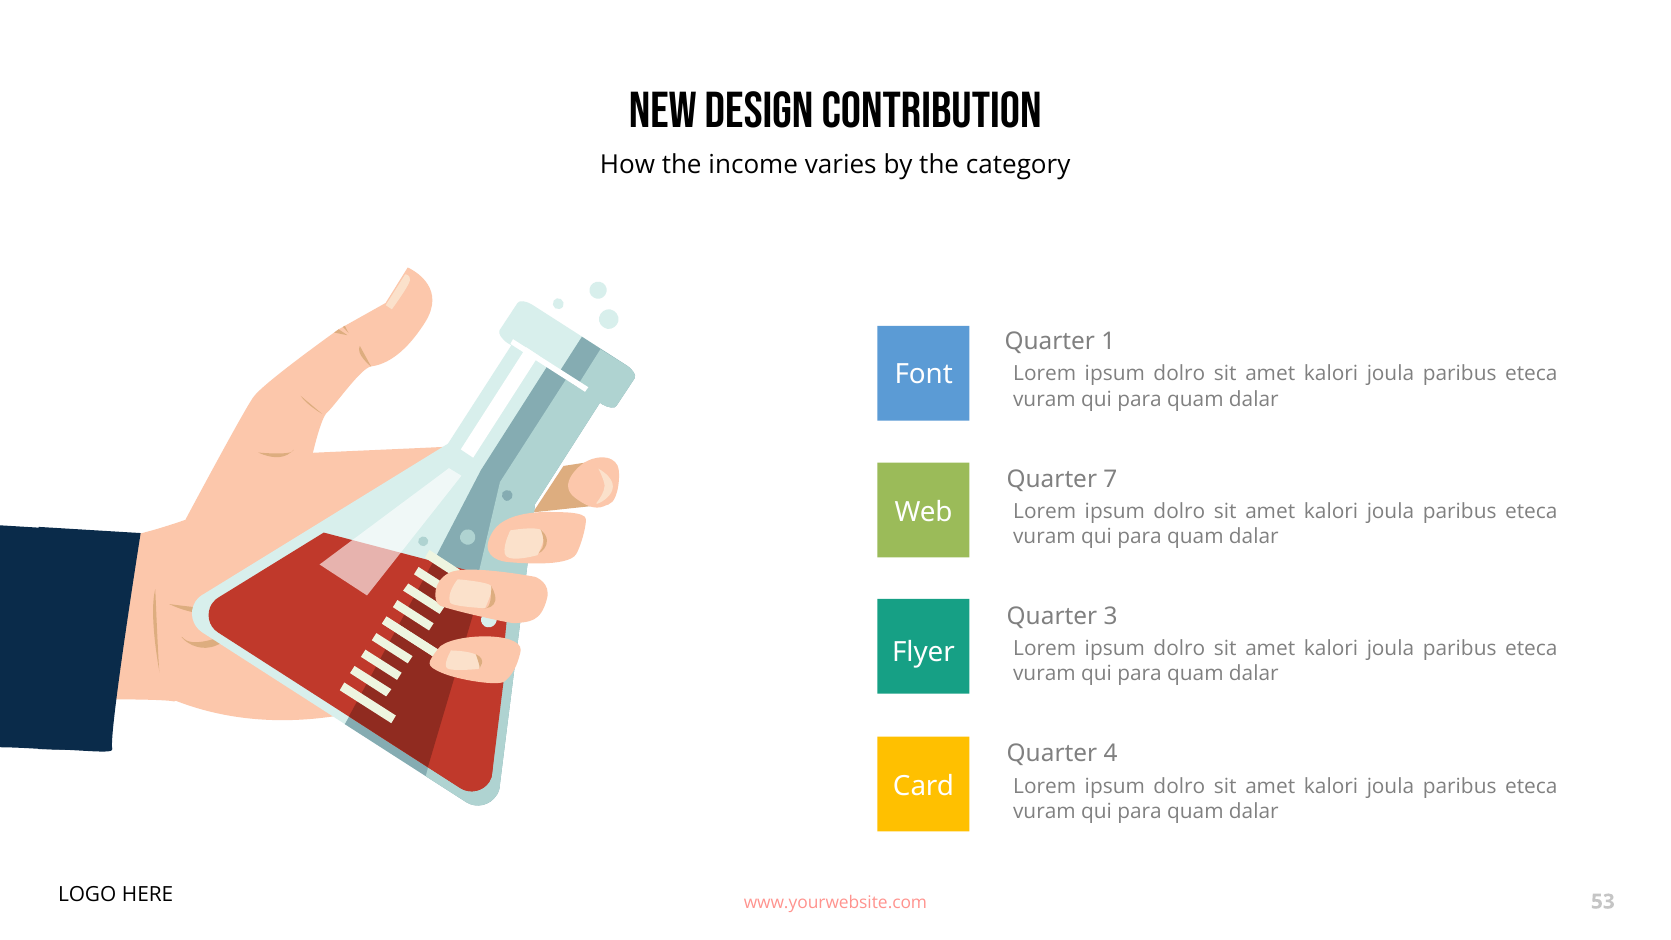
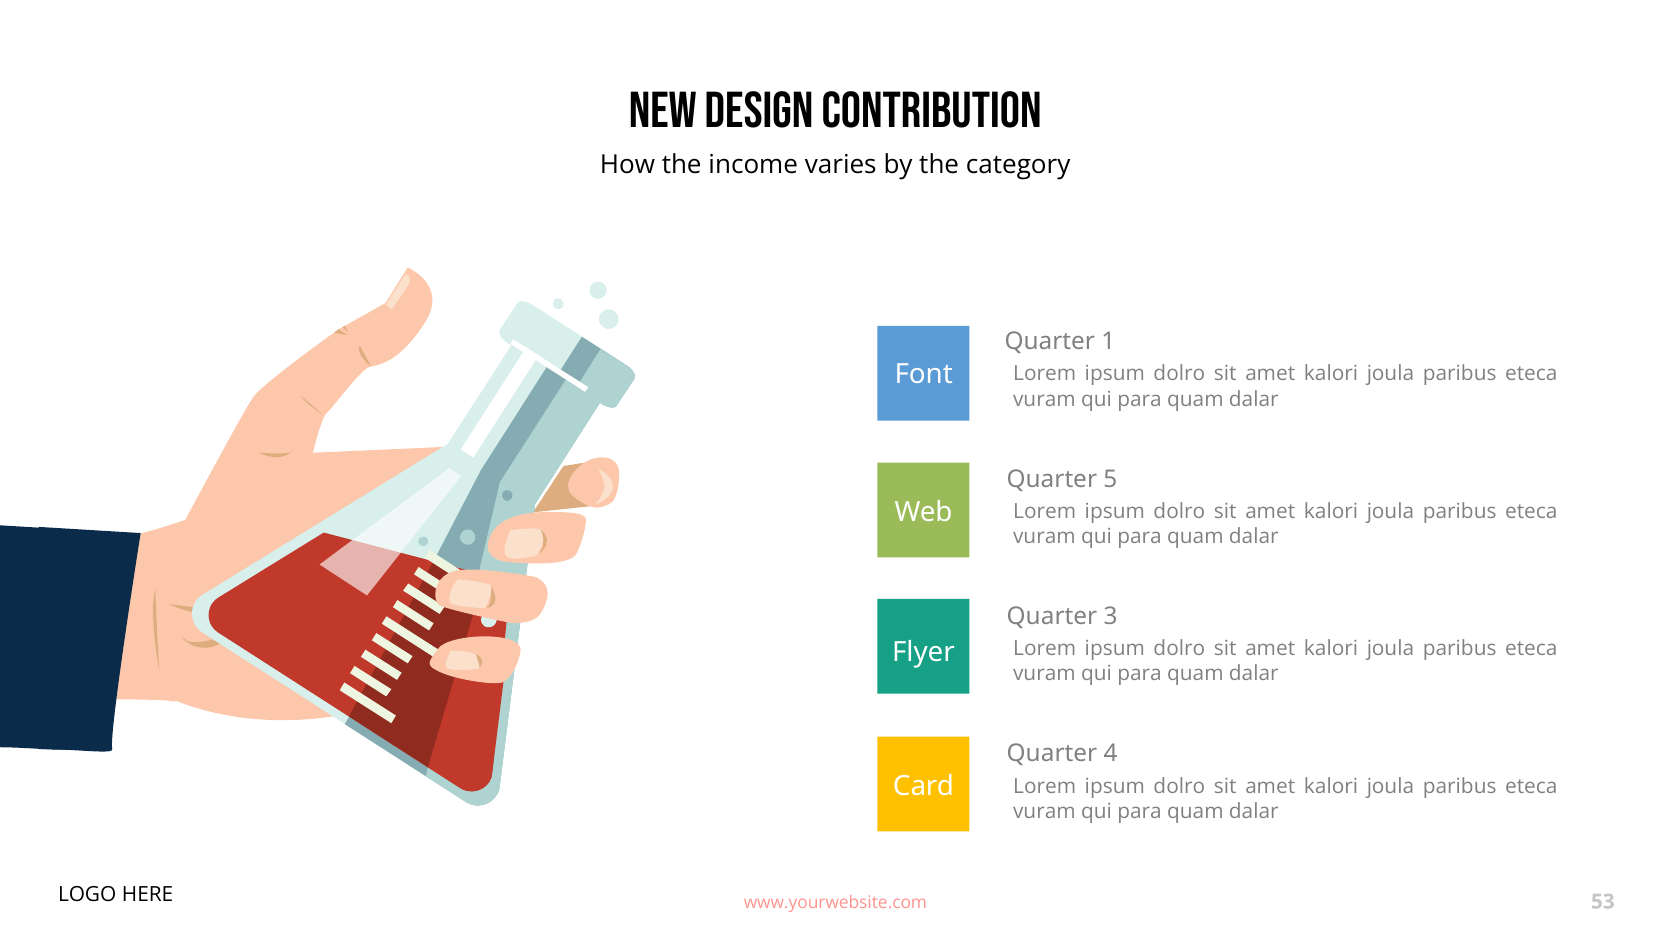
7: 7 -> 5 (1110, 479)
